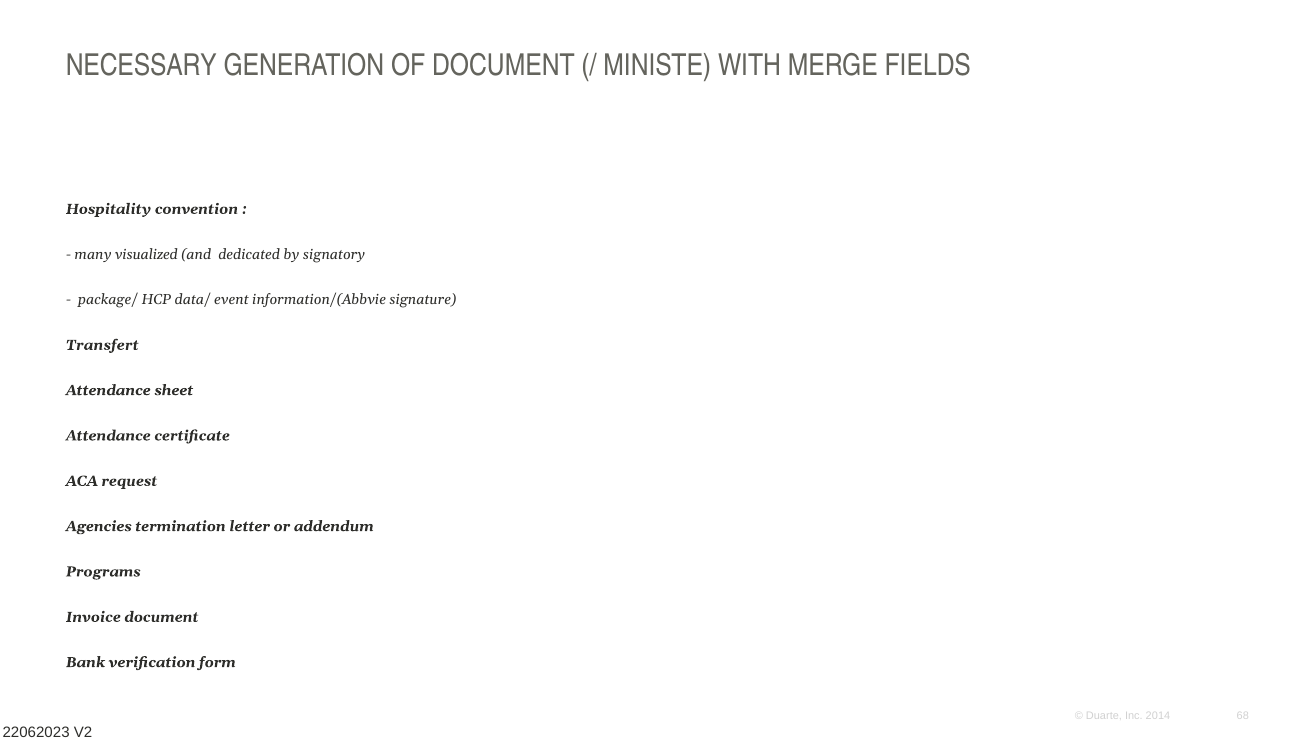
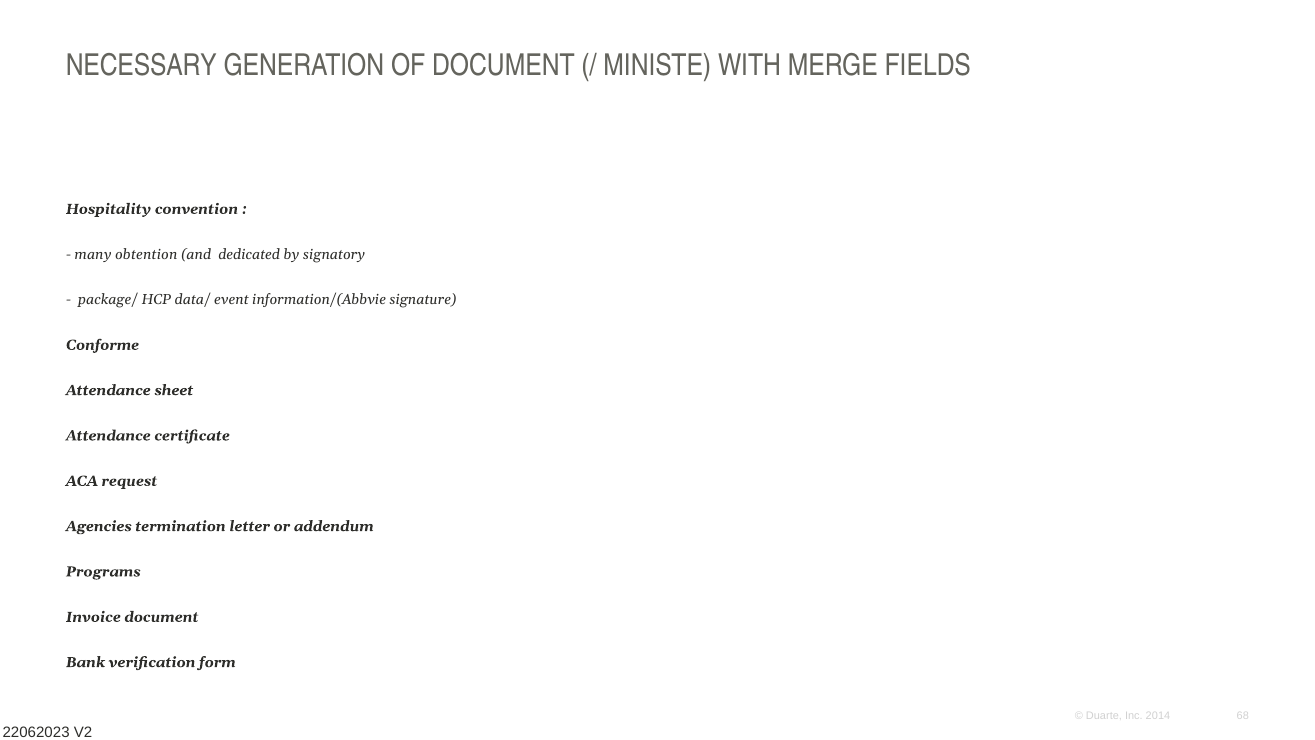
visualized: visualized -> obtention (146, 254)
Transfert: Transfert -> Conforme (102, 345)
